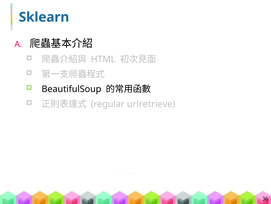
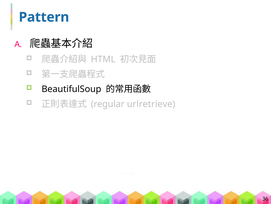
Sklearn: Sklearn -> Pattern (44, 17)
